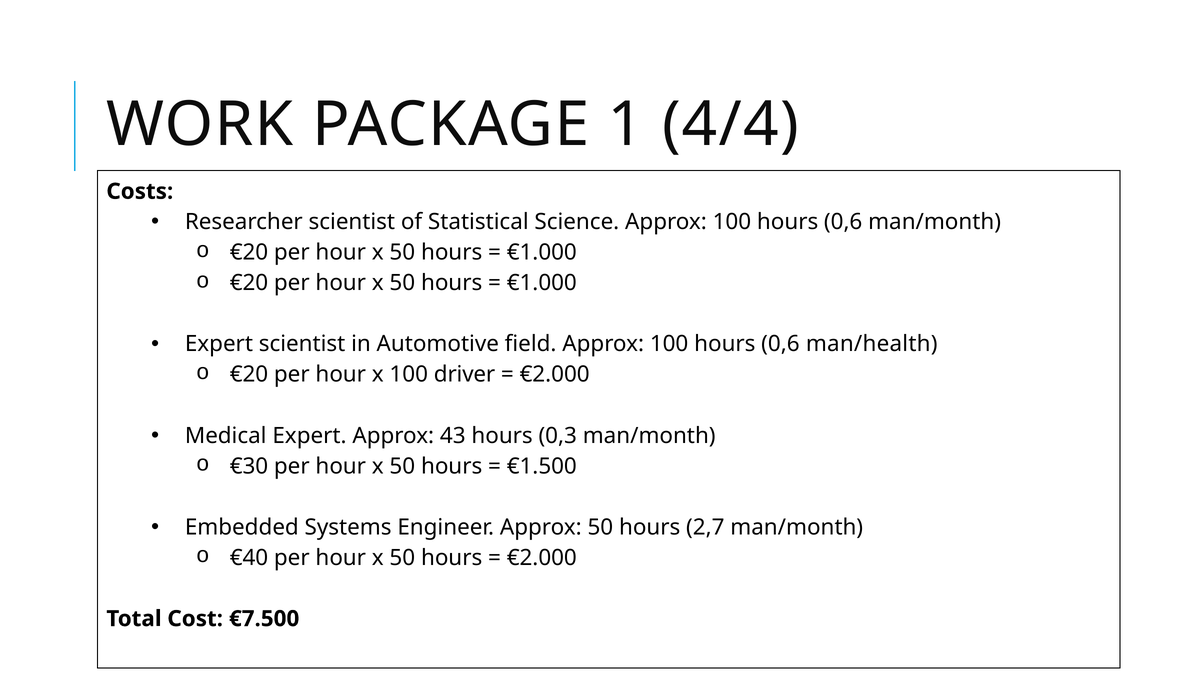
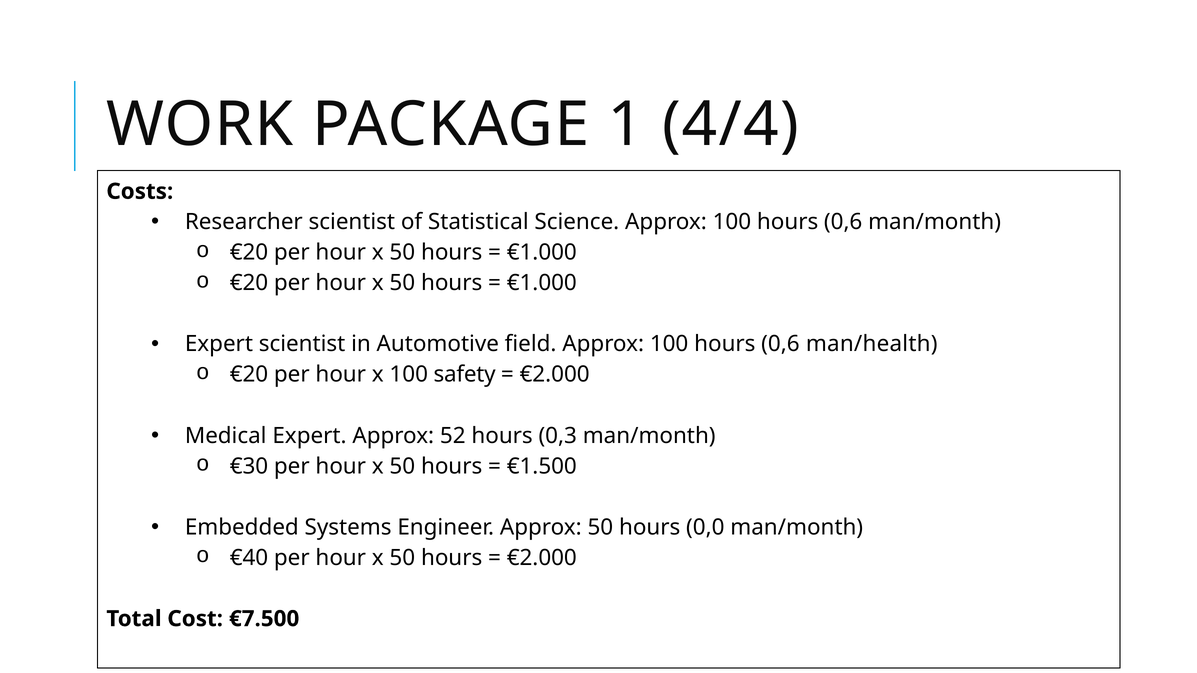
driver: driver -> safety (465, 375)
43: 43 -> 52 (453, 436)
2,7: 2,7 -> 0,0 (705, 527)
